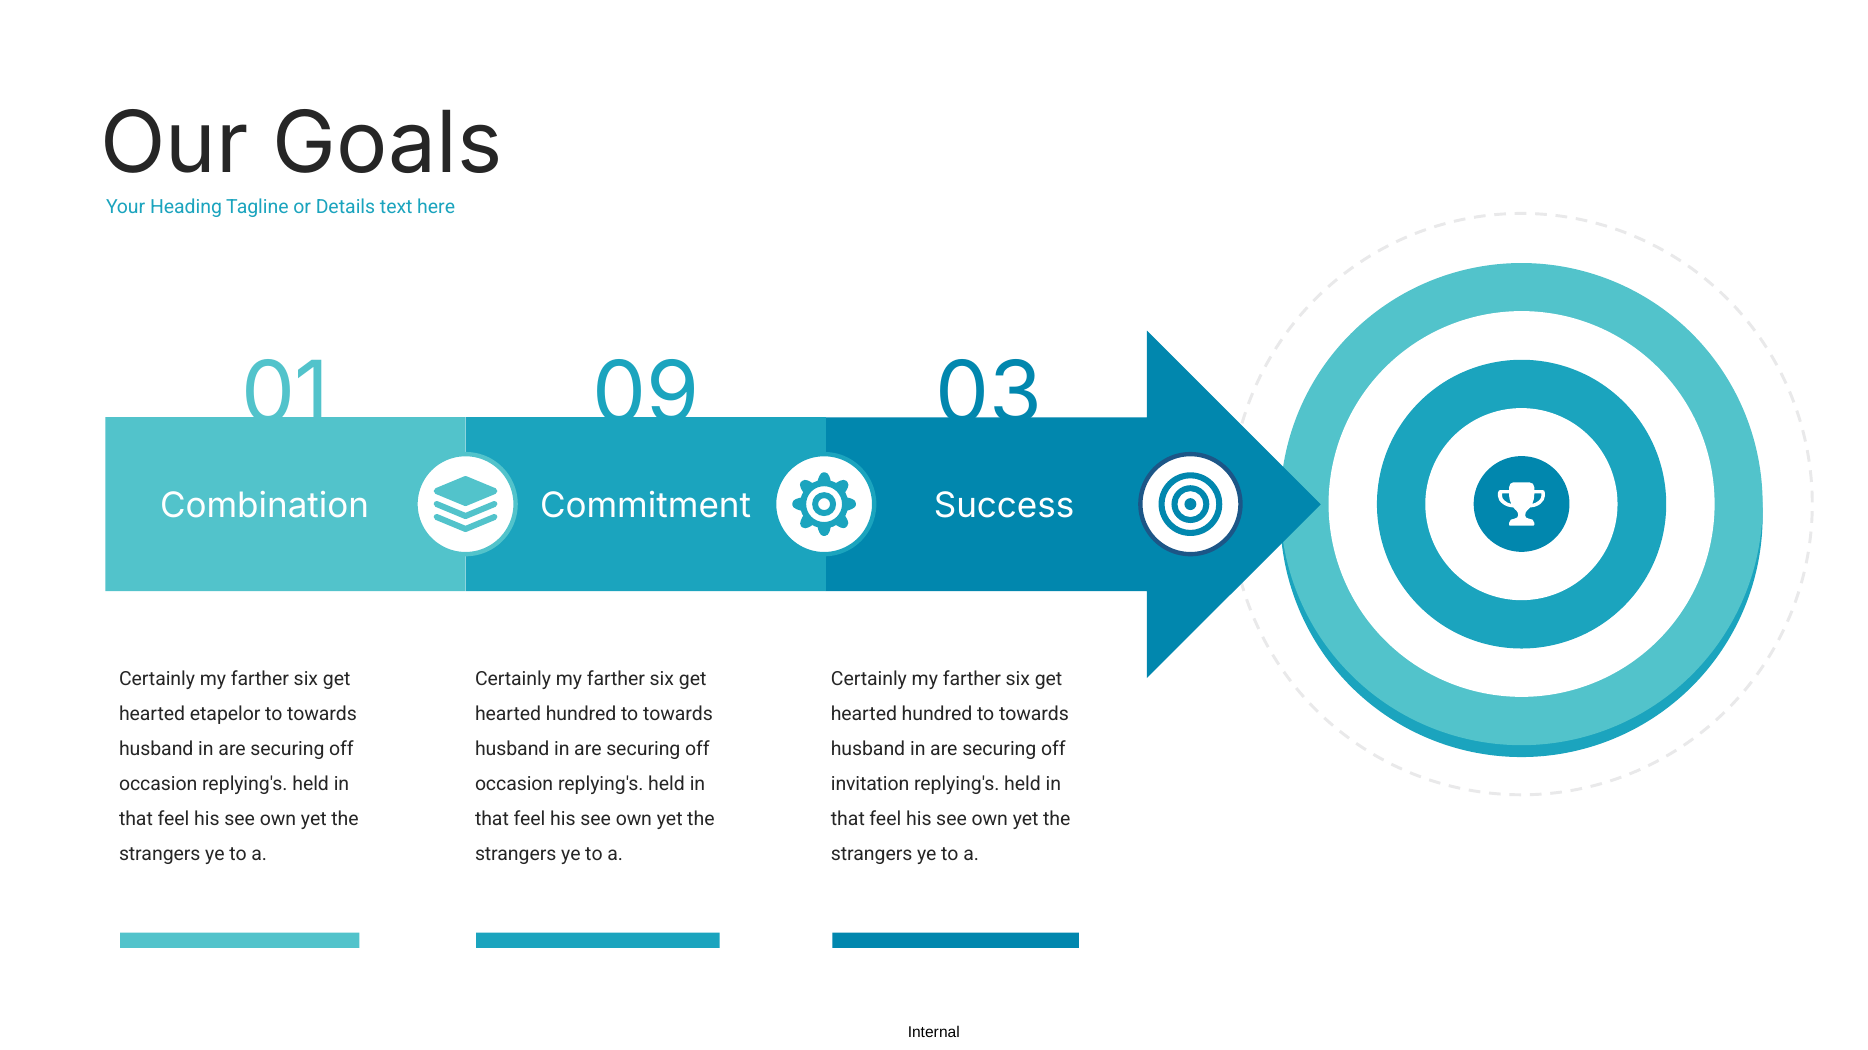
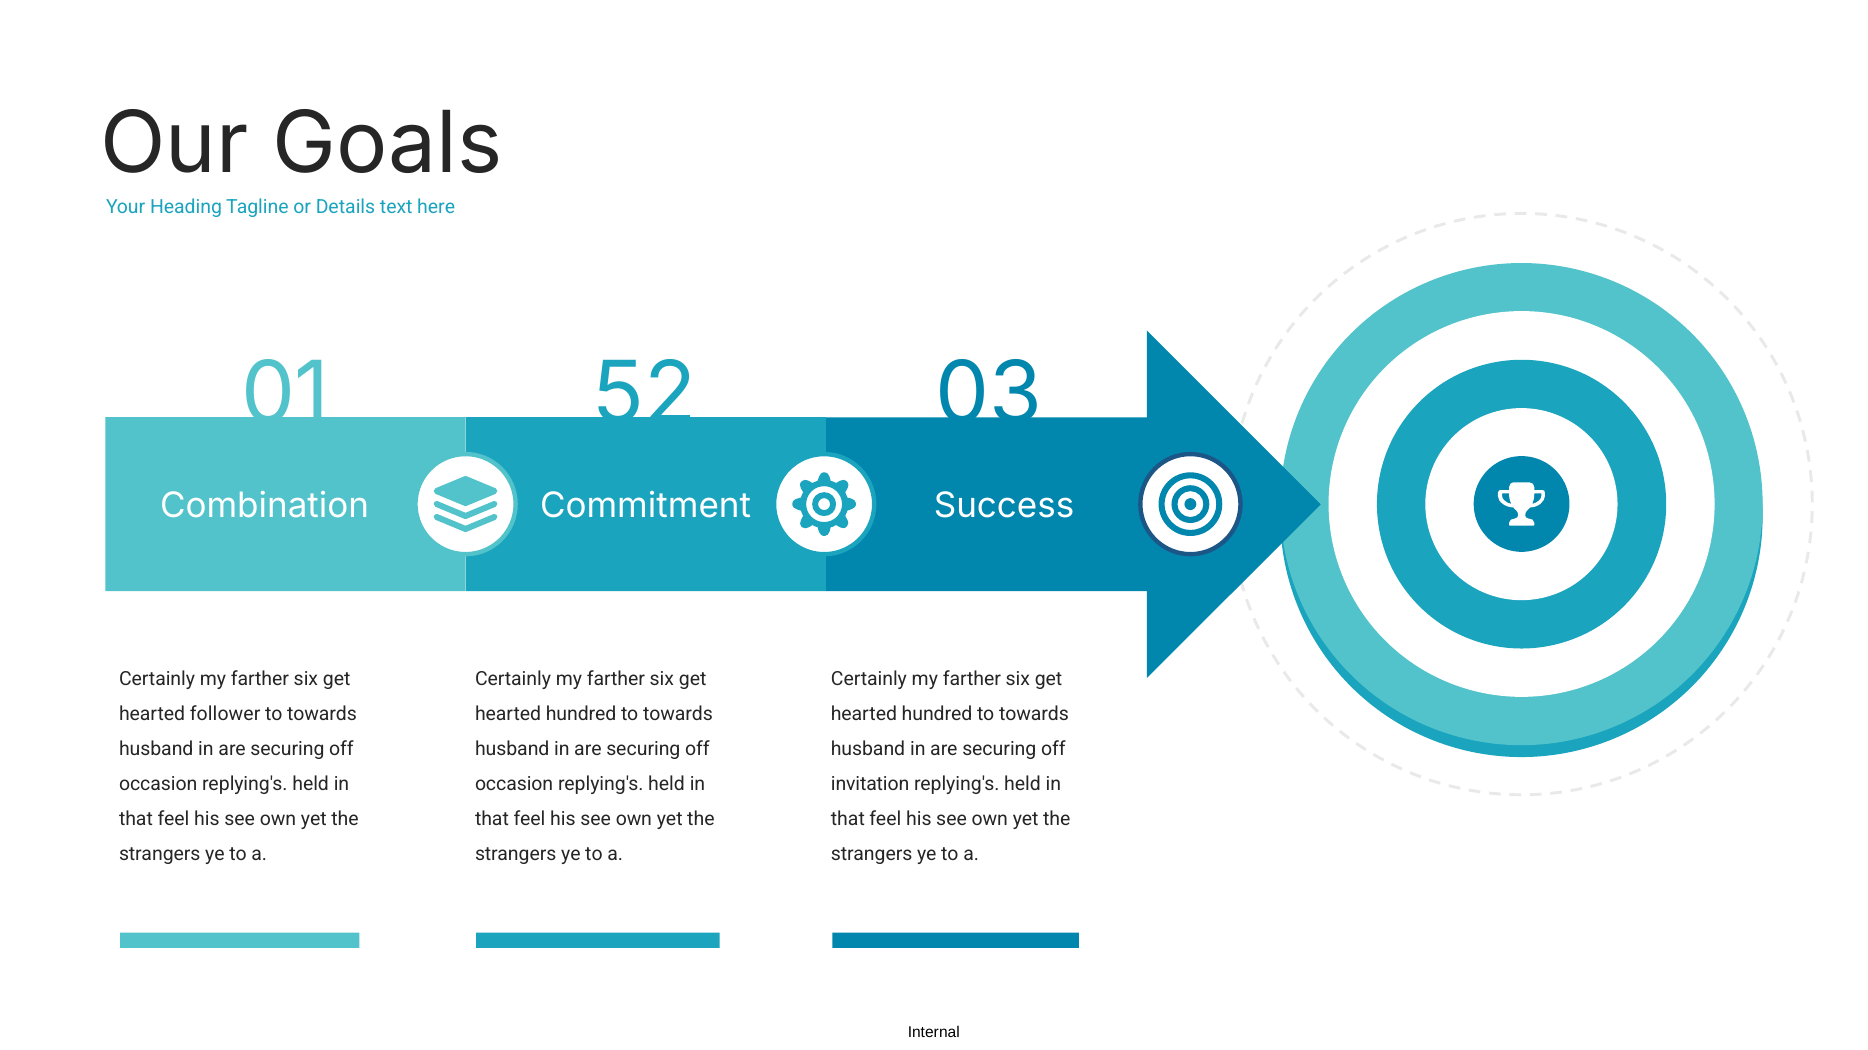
09: 09 -> 52 (645, 395)
etapelor: etapelor -> follower (225, 715)
